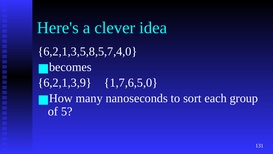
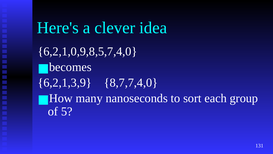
6,2,1,3,5,8,5,7,4,0: 6,2,1,3,5,8,5,7,4,0 -> 6,2,1,0,9,8,5,7,4,0 (87, 51)
1,7,6,5,0: 1,7,6,5,0 -> 8,7,7,4,0 (131, 83)
